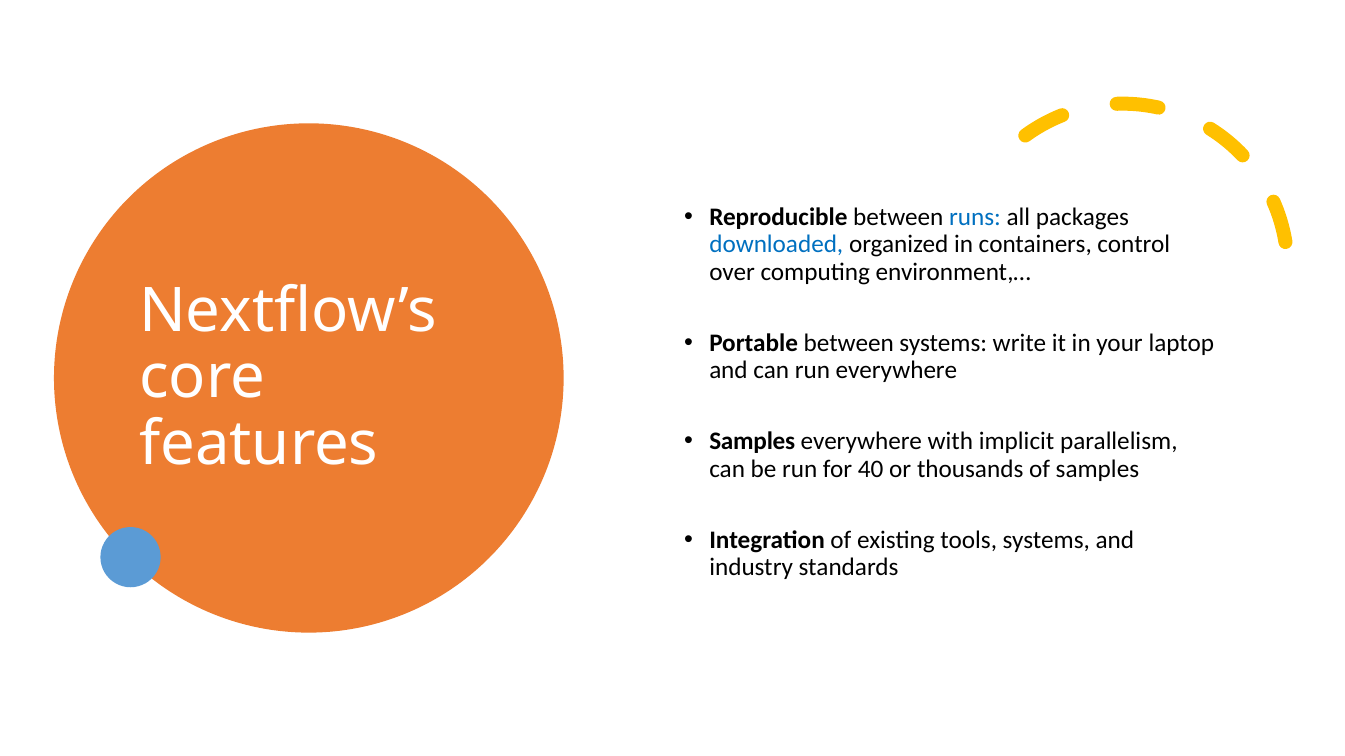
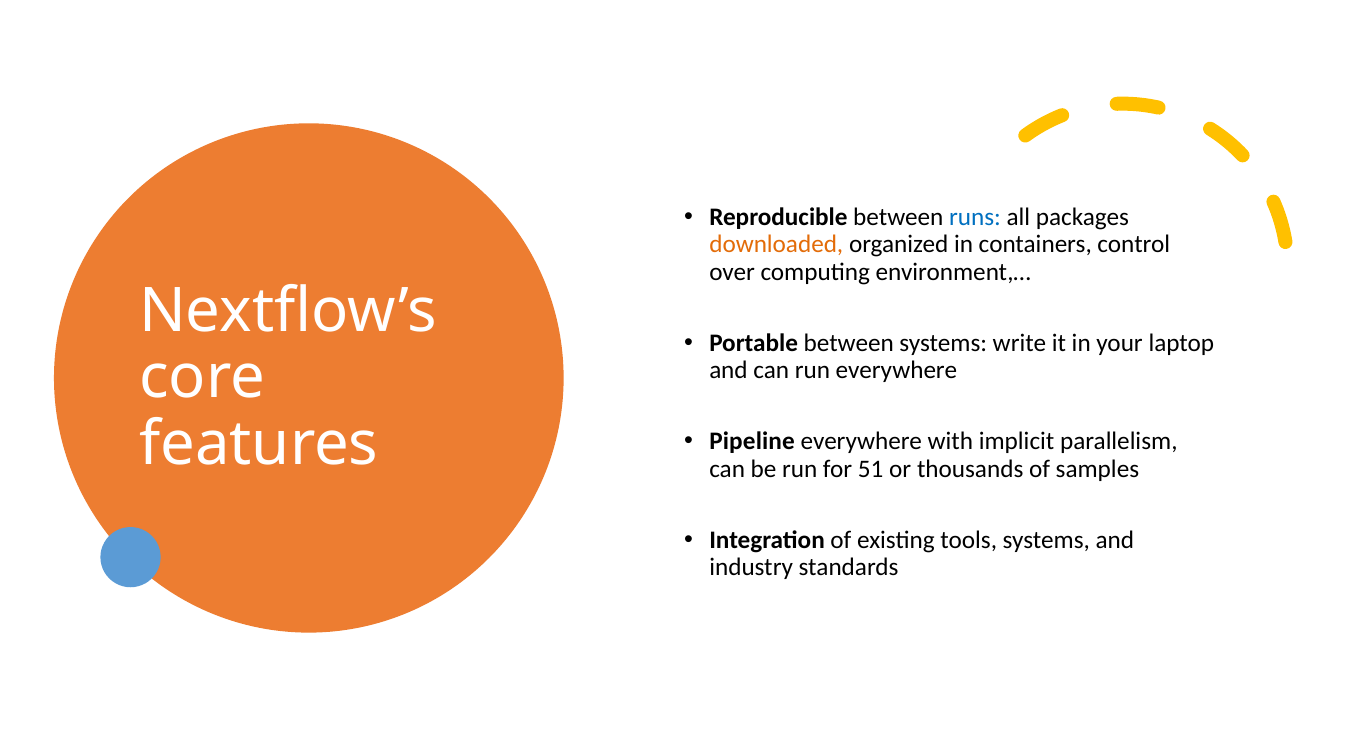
downloaded colour: blue -> orange (776, 245)
Samples: Samples -> Pipeline (752, 442)
40: 40 -> 51 (871, 469)
